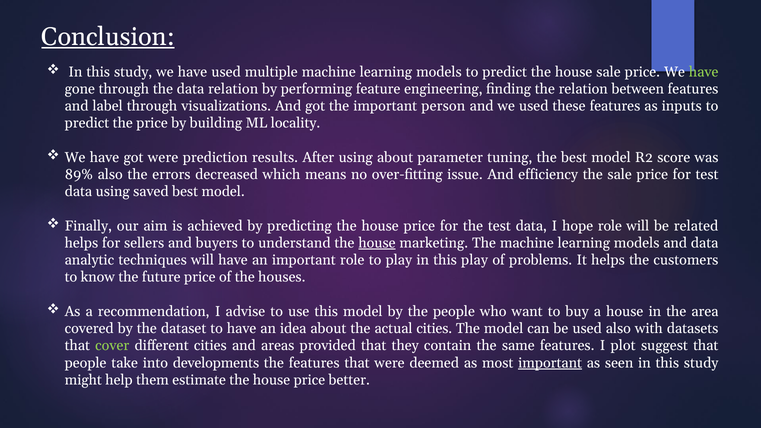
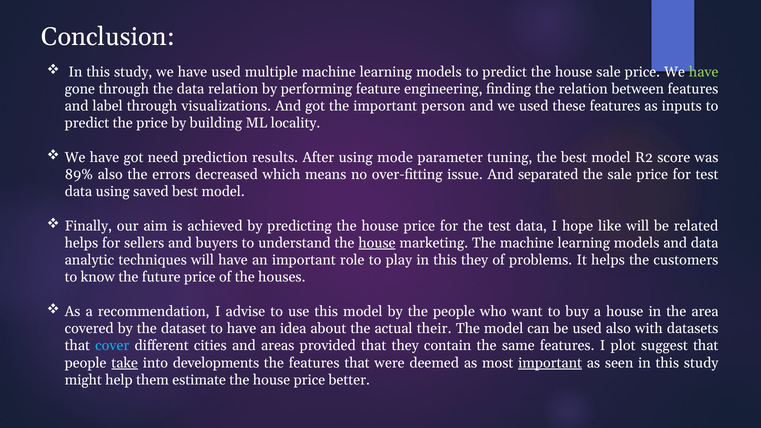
Conclusion underline: present -> none (108, 37)
got were: were -> need (163, 157)
using about: about -> mode (395, 157)
efficiency: efficiency -> separated (548, 175)
hope role: role -> like (610, 226)
this play: play -> they (475, 260)
actual cities: cities -> their (434, 329)
cover colour: light green -> light blue (112, 346)
take underline: none -> present (125, 363)
